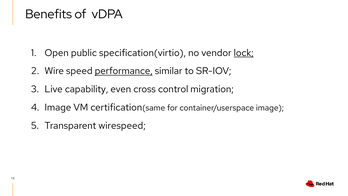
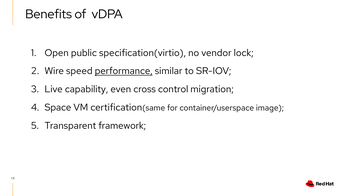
lock underline: present -> none (244, 53)
Image: Image -> Space (58, 107)
wirespeed: wirespeed -> framework (122, 125)
